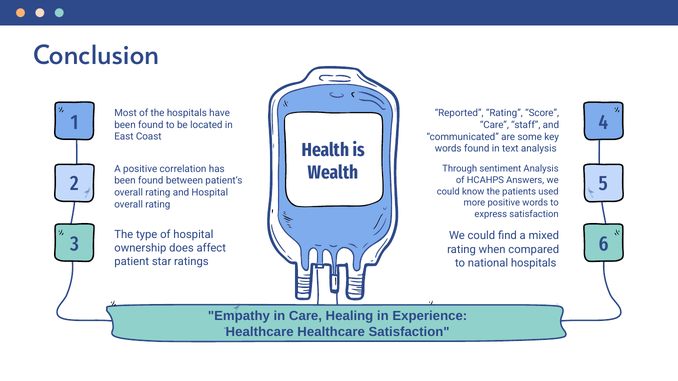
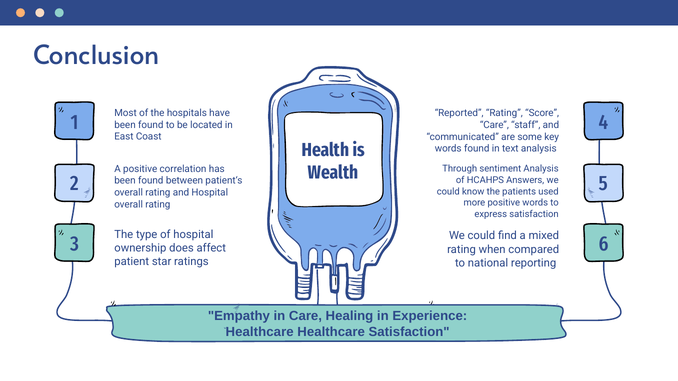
national hospitals: hospitals -> reporting (534, 263)
